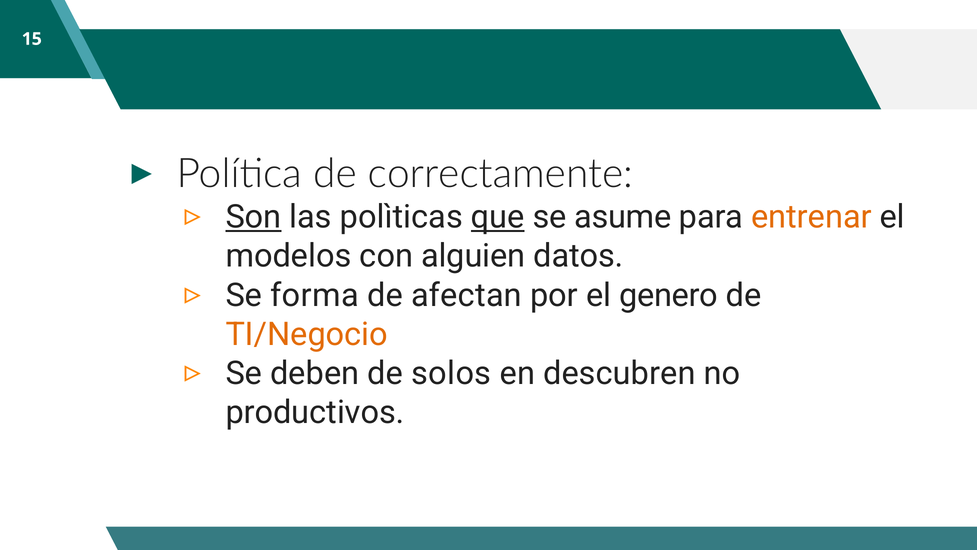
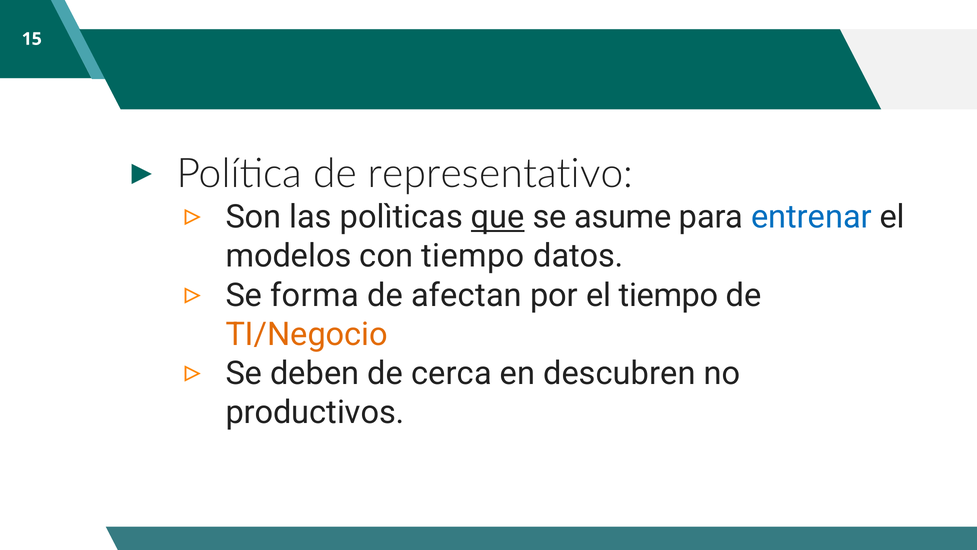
correctamente: correctamente -> representativo (500, 174)
Son underline: present -> none (253, 217)
entrenar colour: orange -> blue (811, 217)
con alguien: alguien -> tiempo (473, 256)
el genero: genero -> tiempo (669, 295)
solos: solos -> cerca (451, 373)
